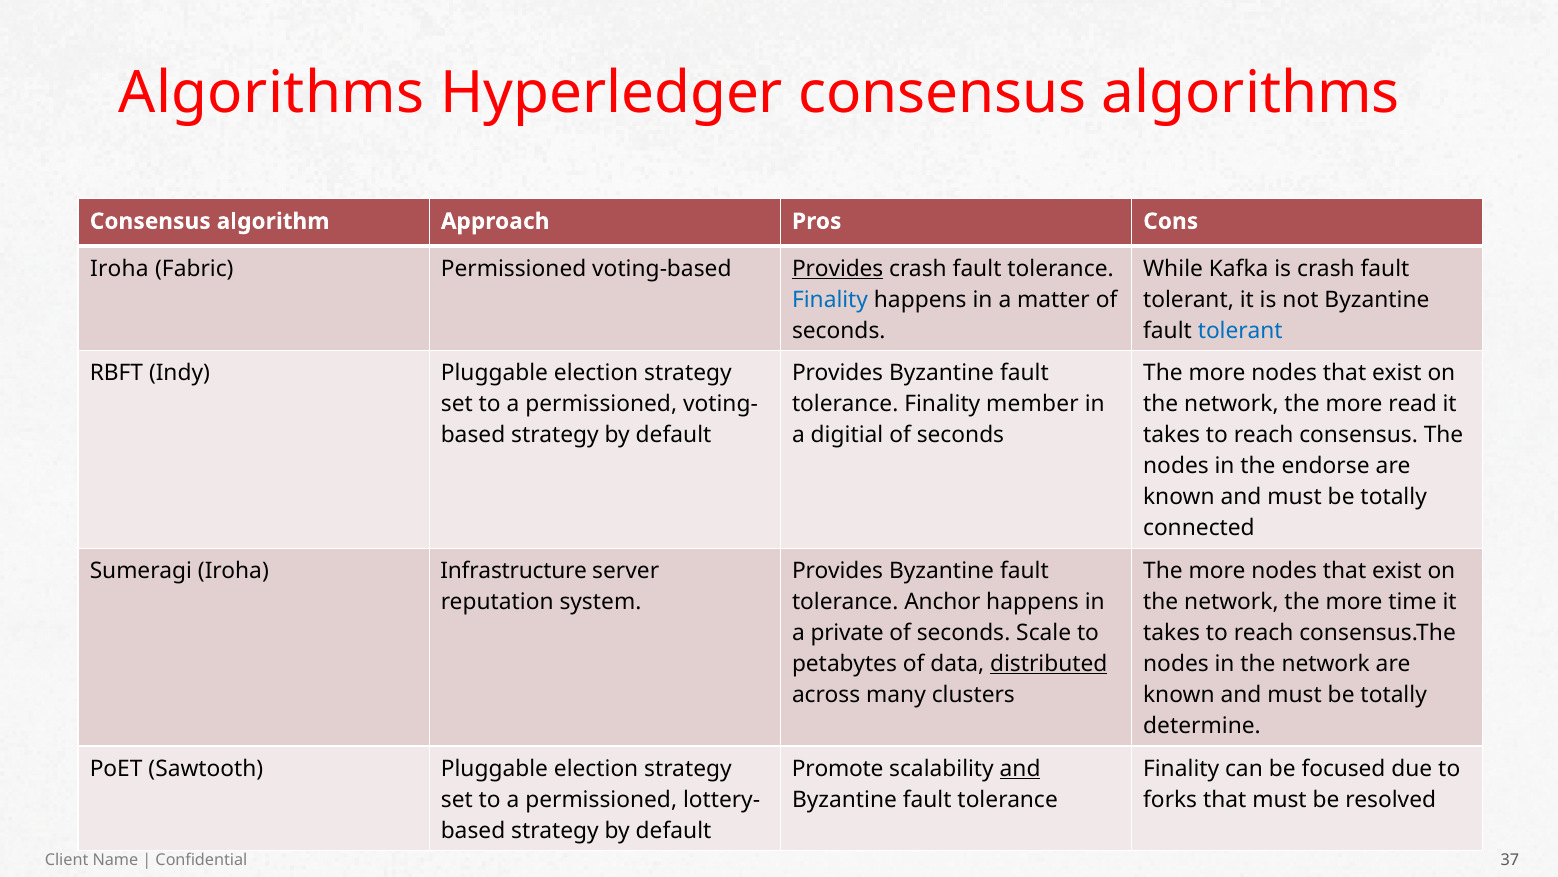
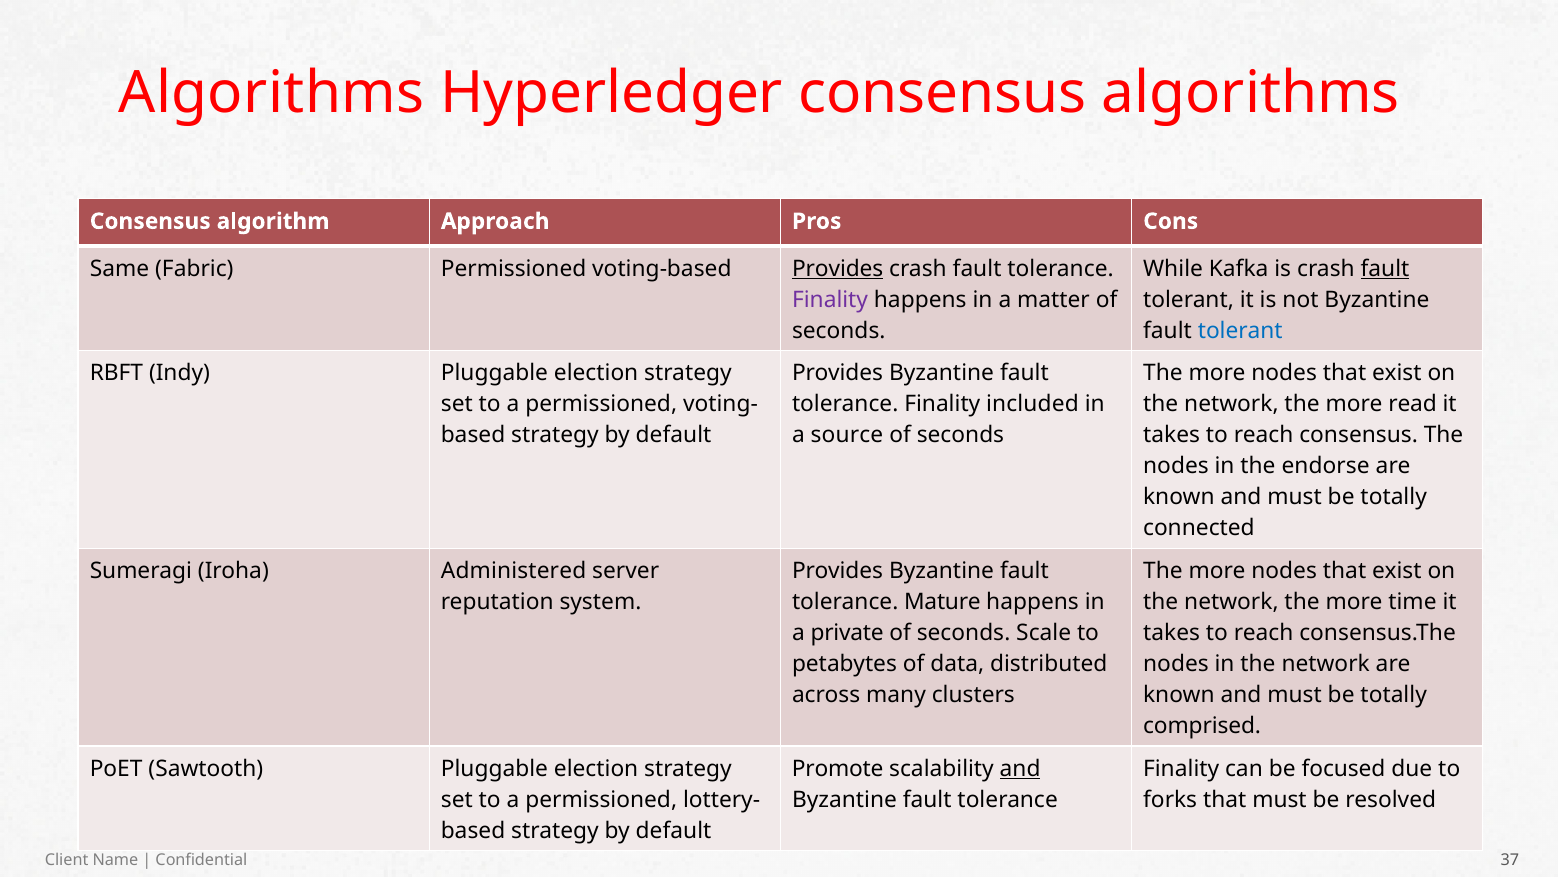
Iroha: Iroha -> Same (119, 269)
fault underline: none -> present (1385, 269)
Finality colour: blue -> purple (830, 299)
member: member -> included (1032, 404)
digitial: digitial -> source (847, 435)
Infrastructure: Infrastructure -> Administered (514, 571)
Anchor: Anchor -> Mature (942, 602)
distributed underline: present -> none (1049, 664)
determine: determine -> comprised (1202, 725)
